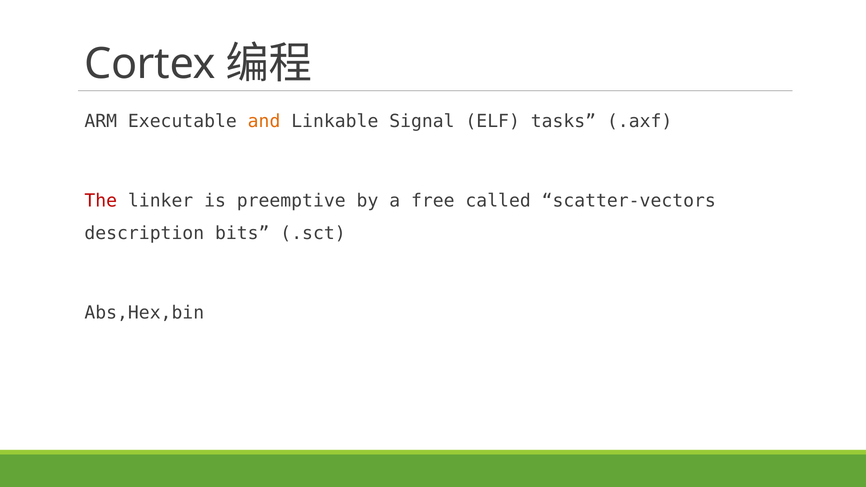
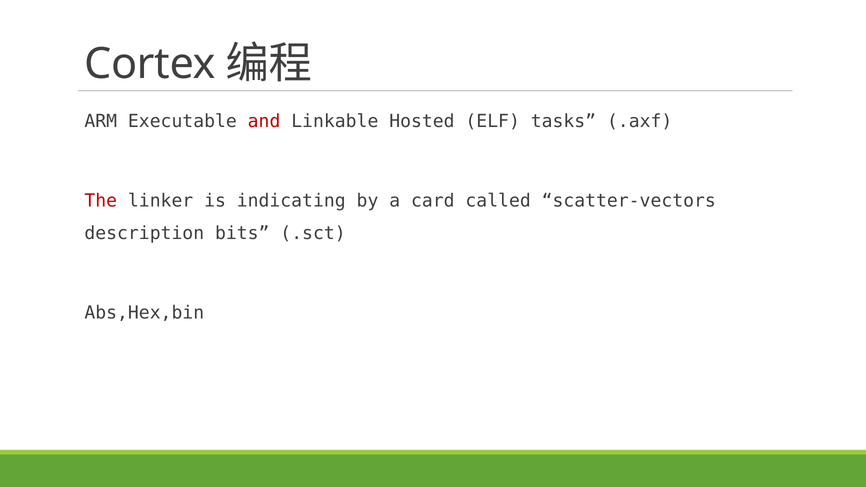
and colour: orange -> red (264, 121)
Signal: Signal -> Hosted (422, 121)
preemptive: preemptive -> indicating (291, 201)
free: free -> card (433, 201)
